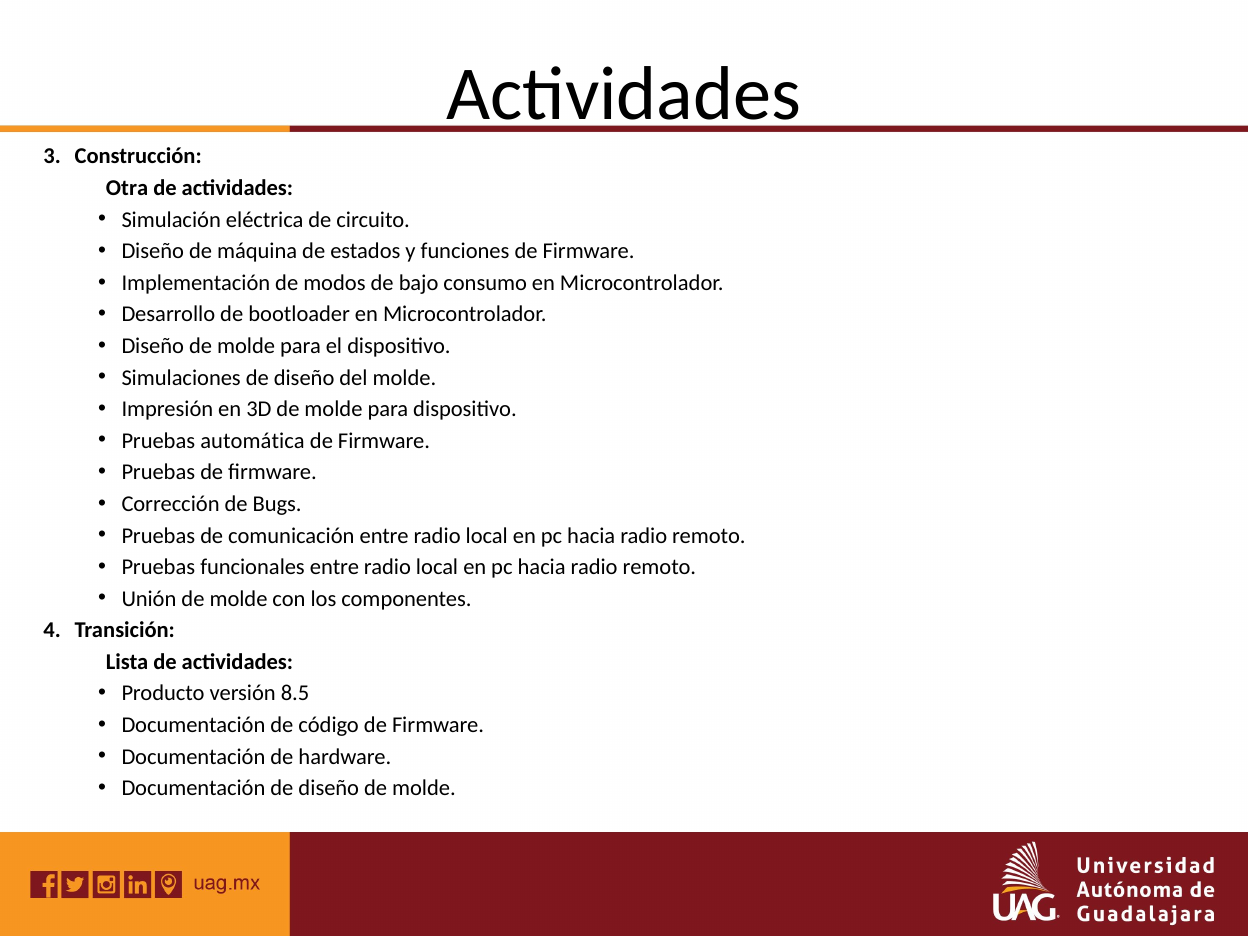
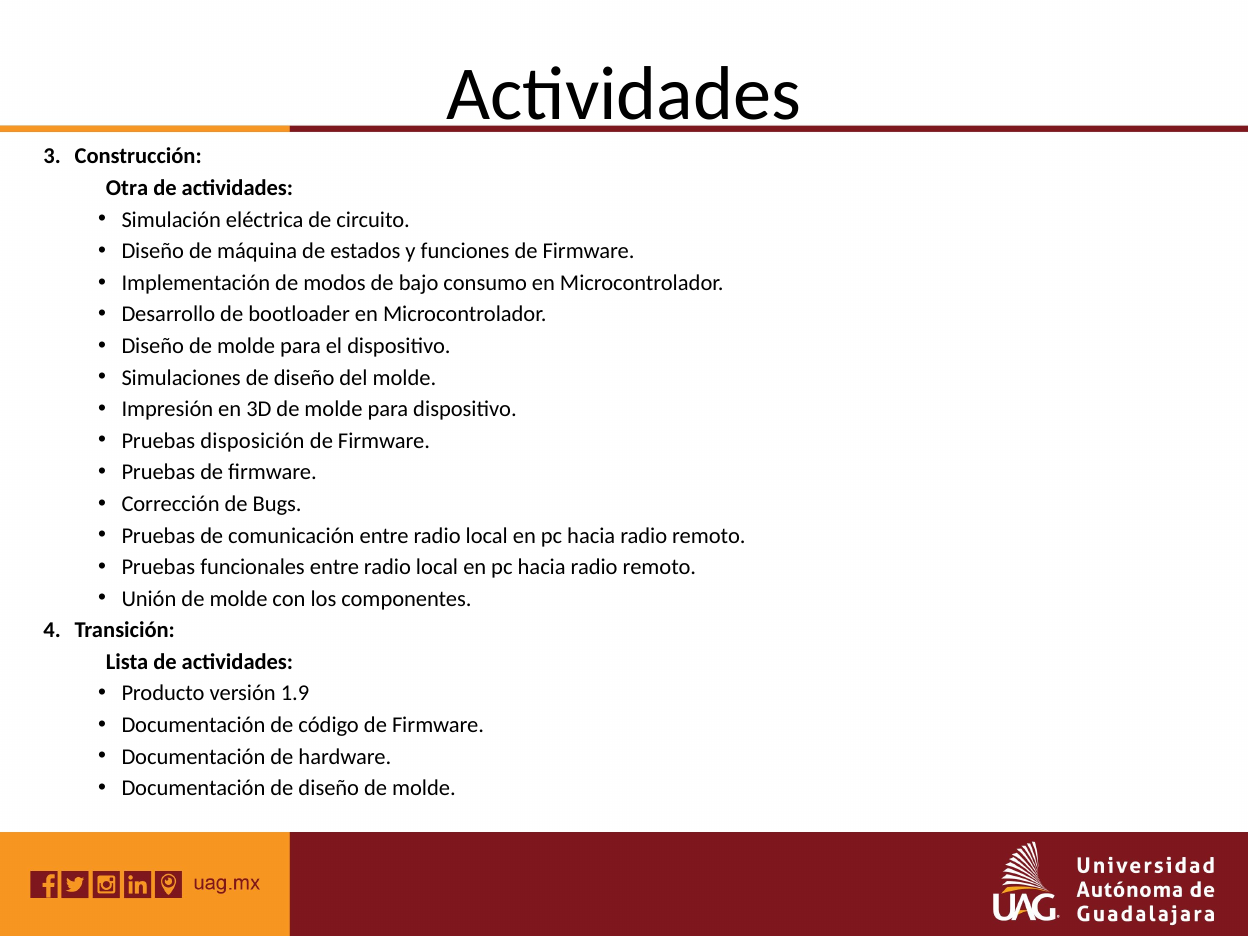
automática: automática -> disposición (252, 441)
8.5: 8.5 -> 1.9 (295, 694)
